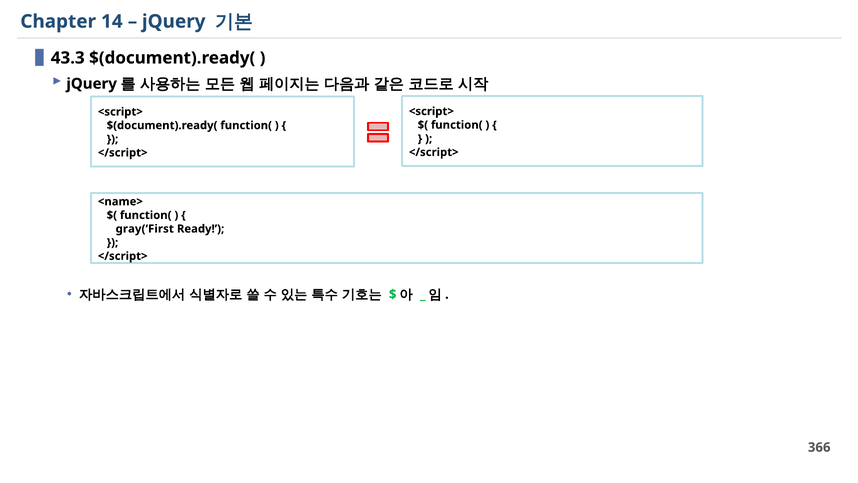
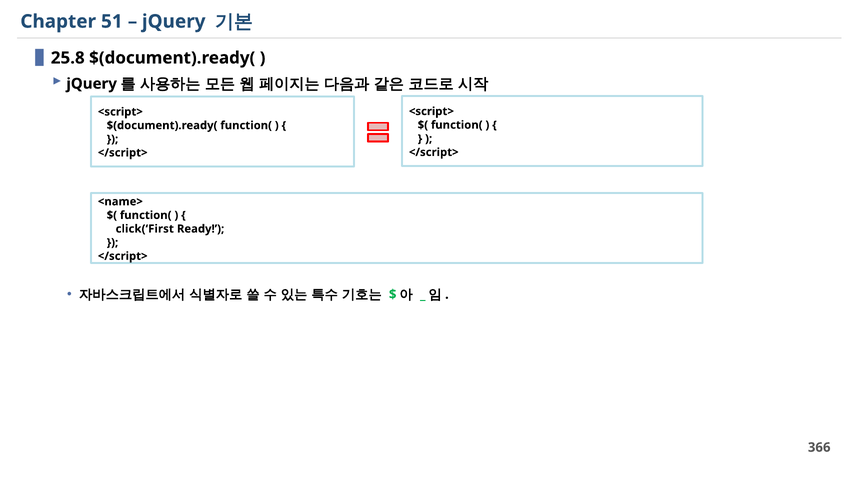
14: 14 -> 51 (112, 21)
43.3: 43.3 -> 25.8 (68, 58)
gray(‘First: gray(‘First -> click(‘First (145, 229)
